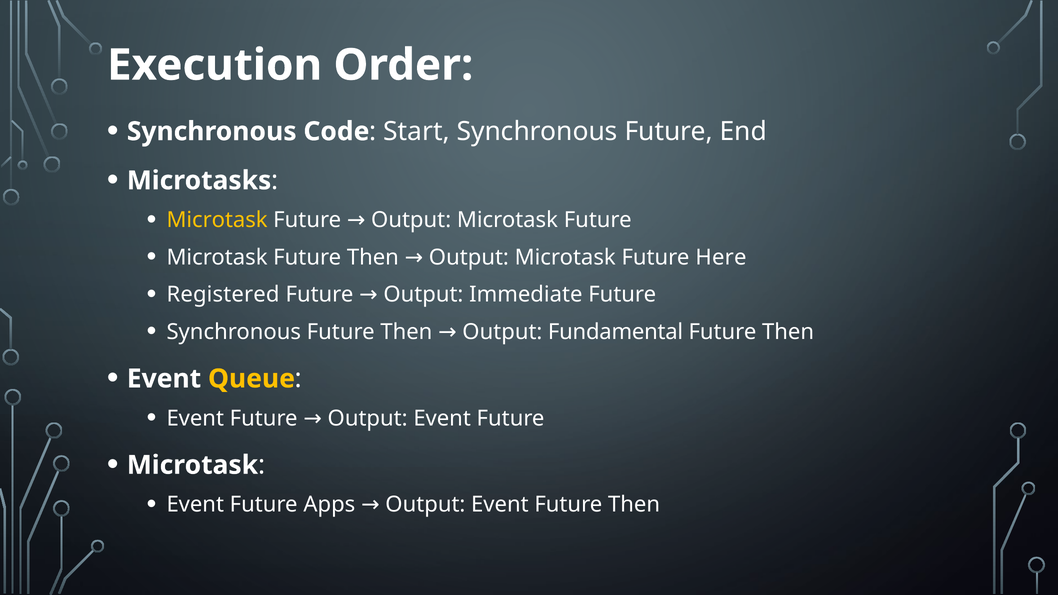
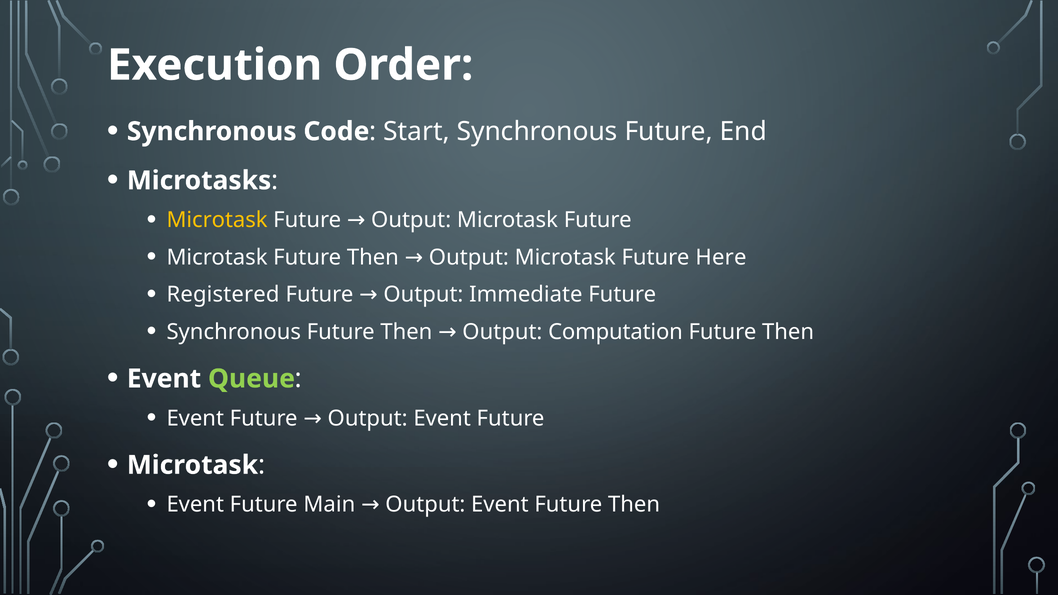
Fundamental: Fundamental -> Computation (616, 332)
Queue colour: yellow -> light green (252, 379)
Apps: Apps -> Main (329, 505)
